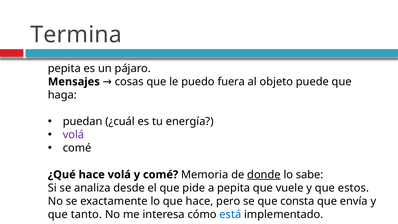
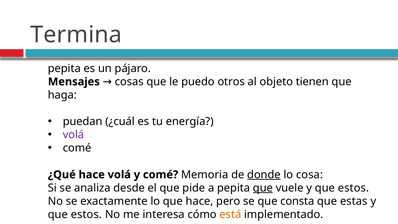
fuera: fuera -> otros (231, 82)
puede: puede -> tienen (312, 82)
sabe: sabe -> cosa (310, 175)
que underline: none -> present (263, 188)
envía: envía -> estas (354, 201)
tanto: tanto -> estos (86, 214)
está colour: blue -> orange (230, 214)
